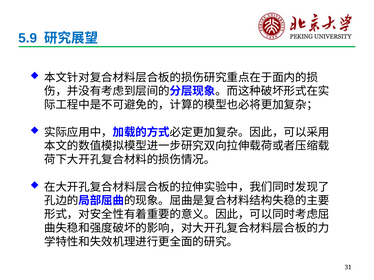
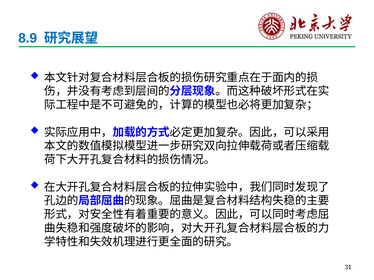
5.9: 5.9 -> 8.9 (28, 38)
